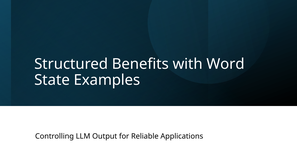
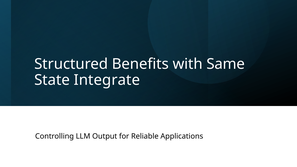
Word: Word -> Same (226, 64)
Examples: Examples -> Integrate (107, 80)
